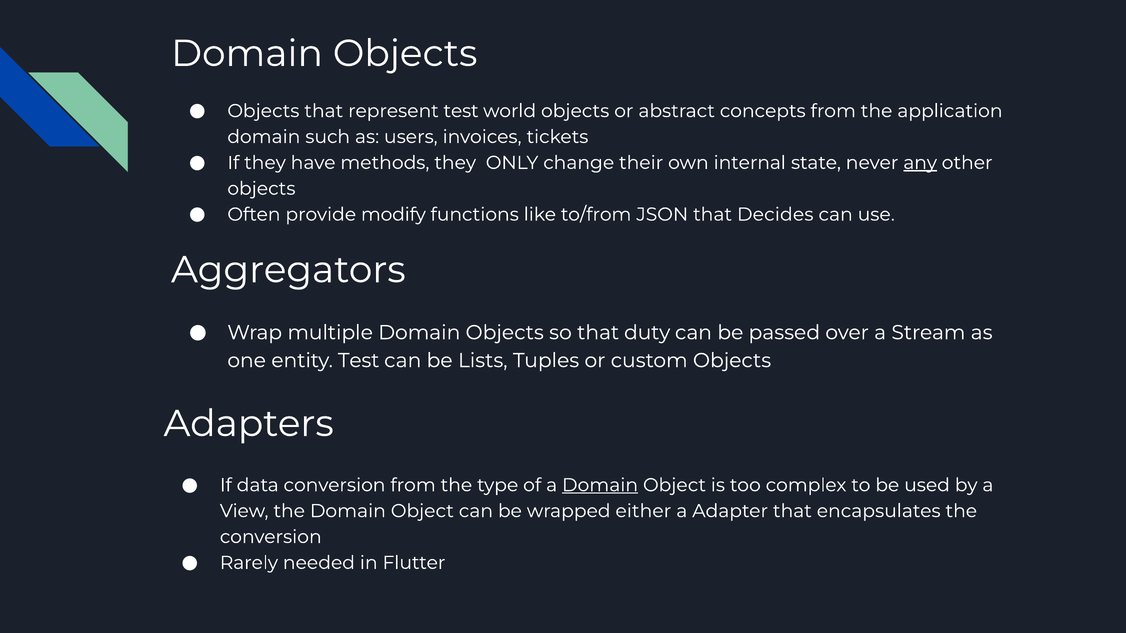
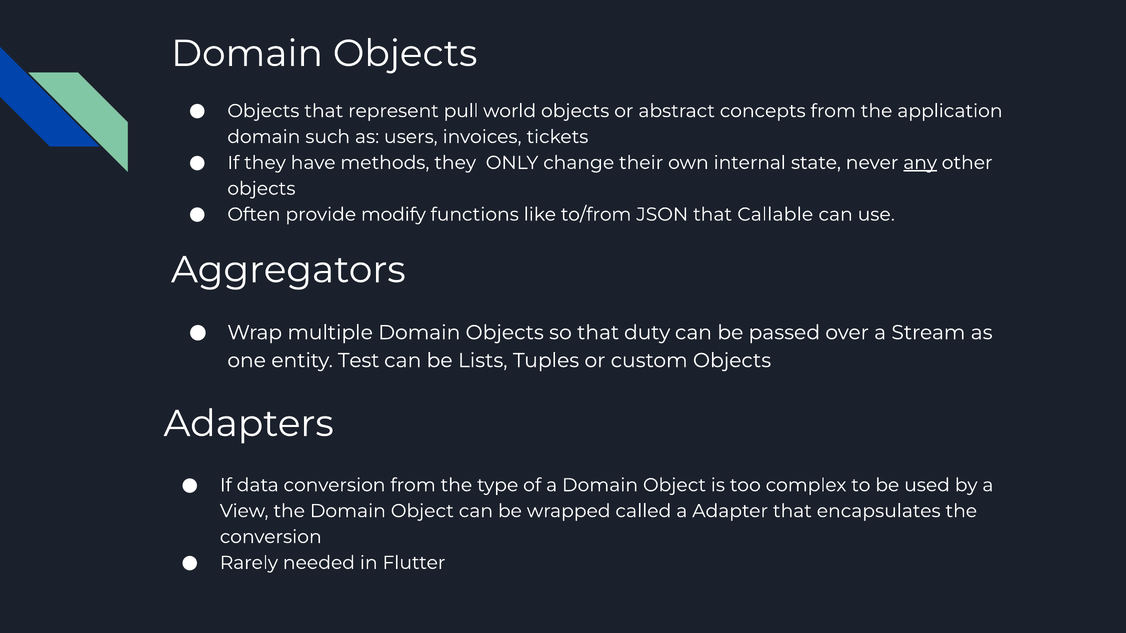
represent test: test -> pull (461, 111)
Decides: Decides -> Callable (775, 215)
Domain underline: present -> none (600, 485)
either: either -> called (643, 511)
